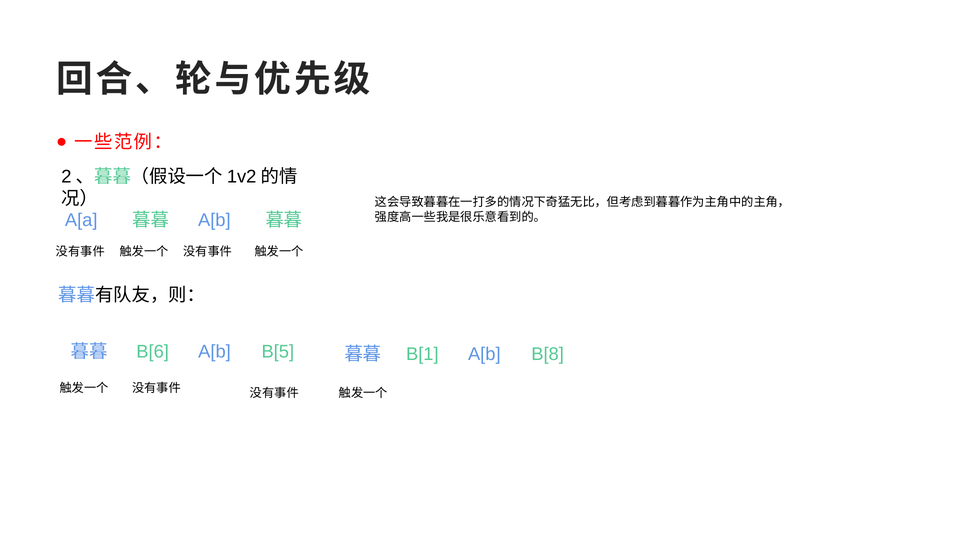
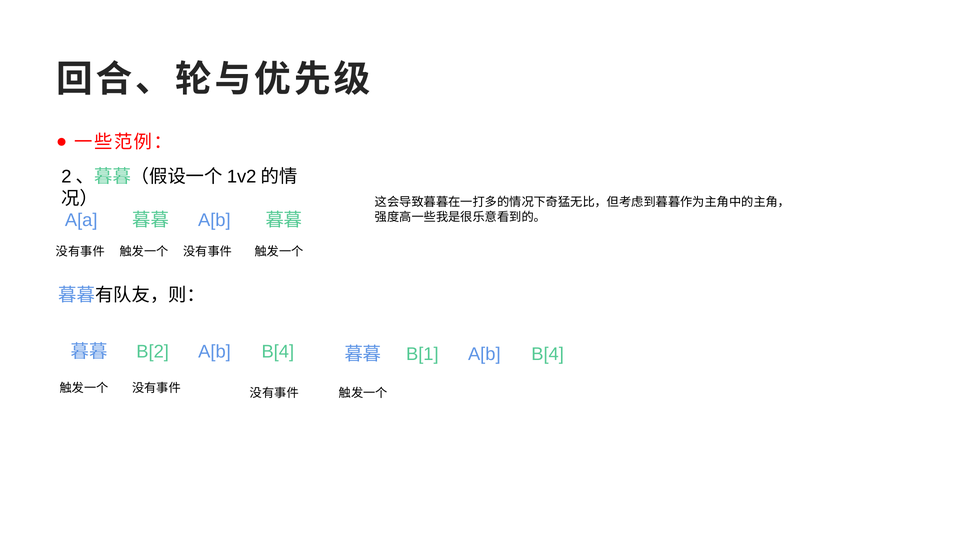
B[6: B[6 -> B[2 (153, 352)
B[5: B[5 -> B[4 (278, 352)
B[1 A[b B[8: B[8 -> B[4 (548, 354)
